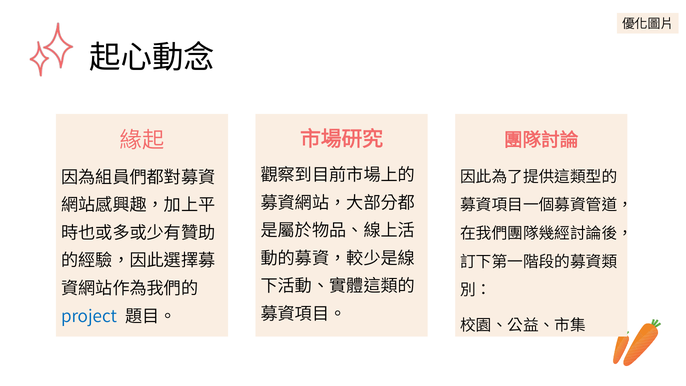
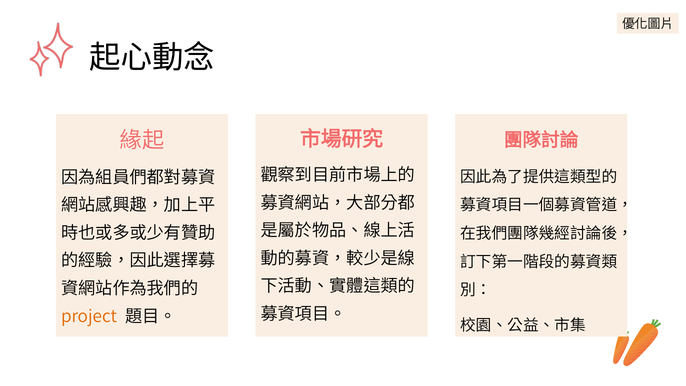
project colour: blue -> orange (89, 316)
